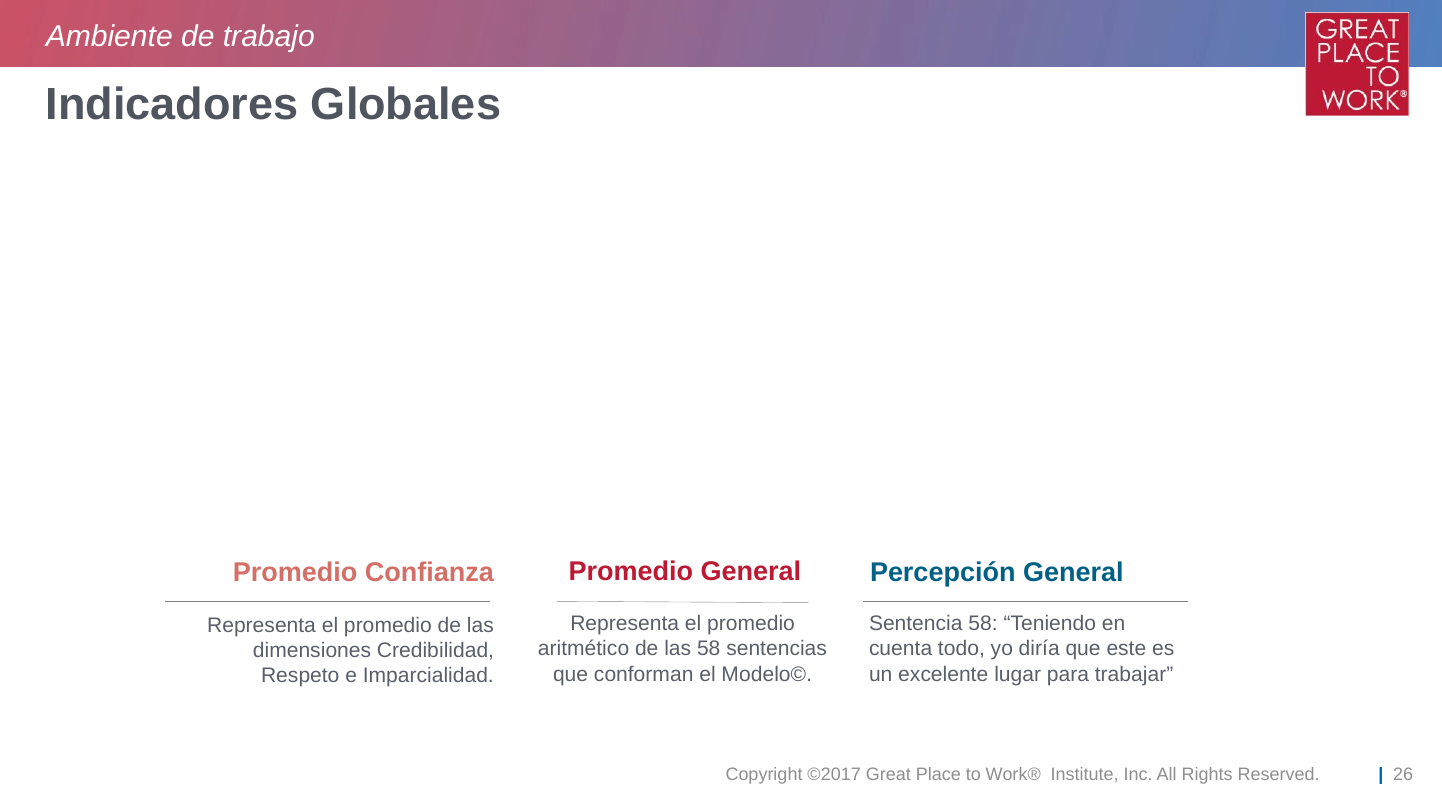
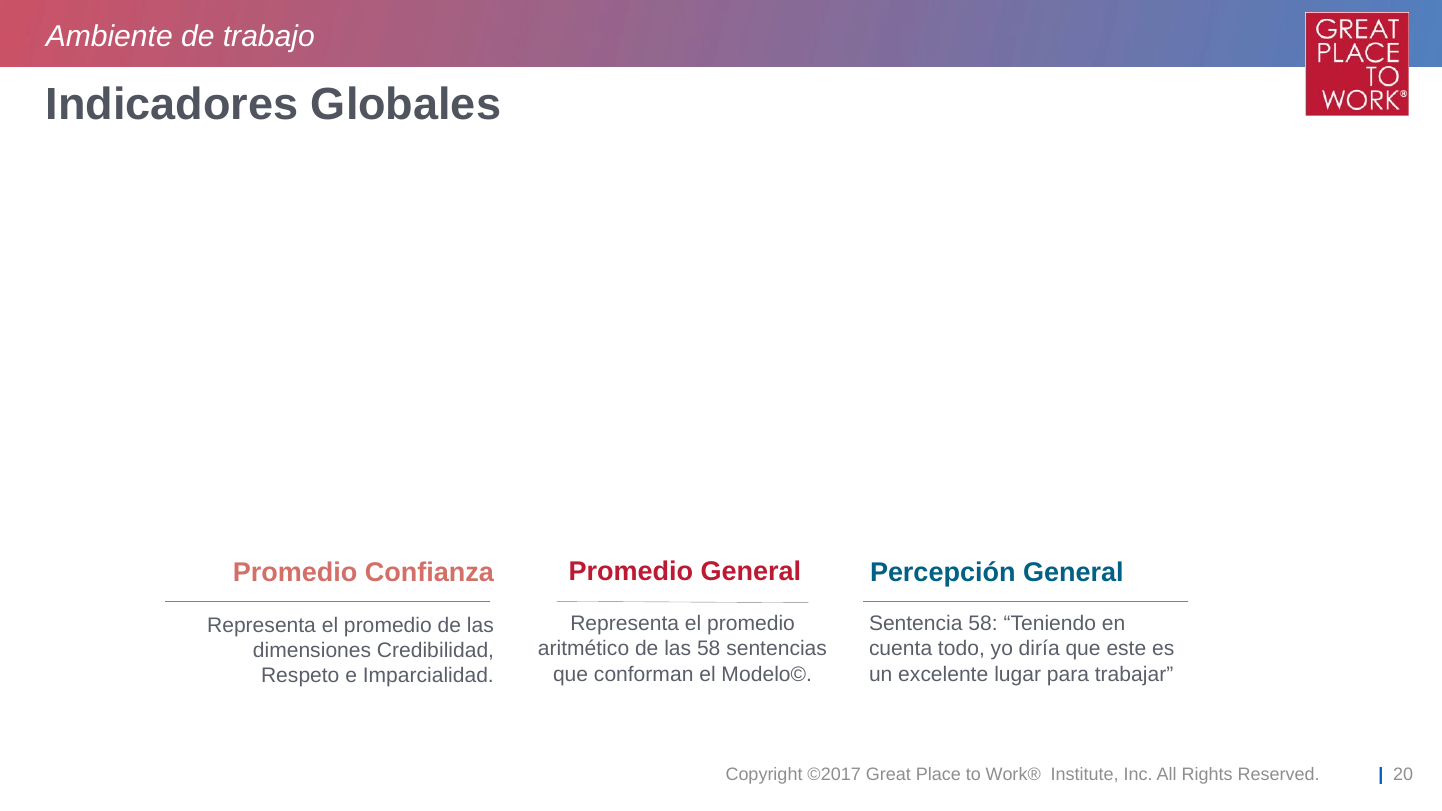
26: 26 -> 20 (1403, 775)
